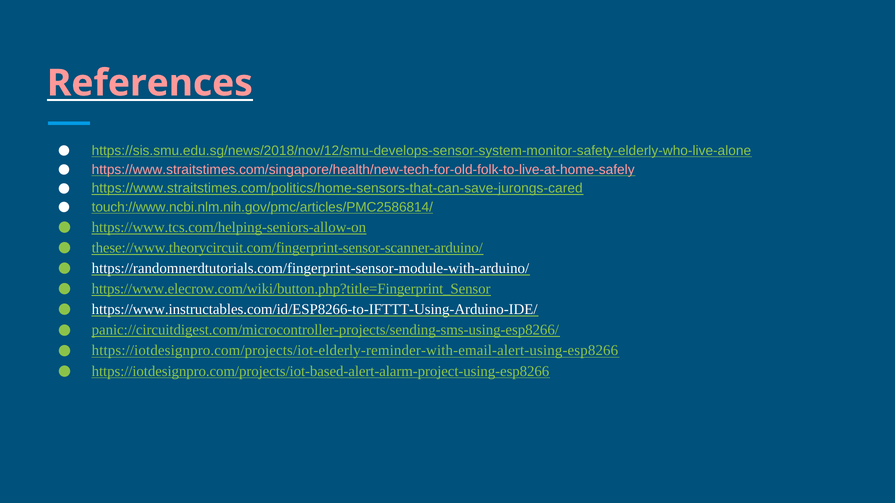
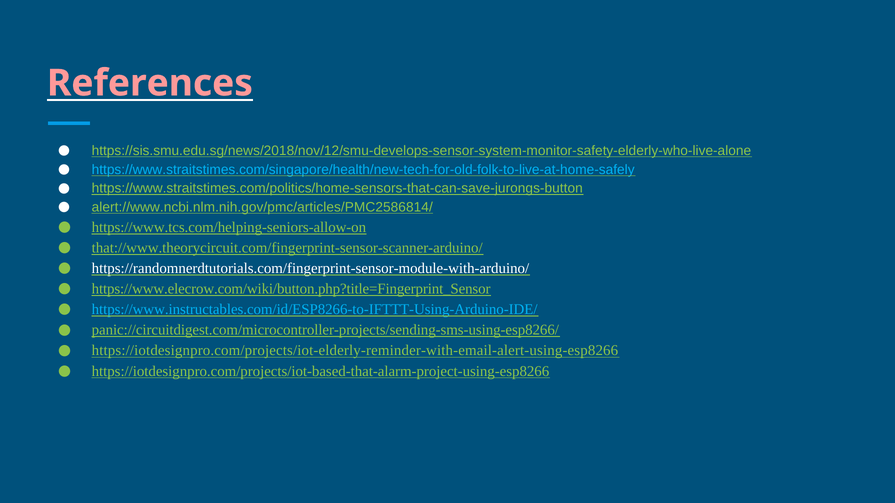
https://www.straitstimes.com/singapore/health/new-tech-for-old-folk-to-live-at-home-safely colour: pink -> light blue (363, 170)
https://www.straitstimes.com/politics/home-sensors-that-can-save-jurongs-cared: https://www.straitstimes.com/politics/home-sensors-that-can-save-jurongs-cared -> https://www.straitstimes.com/politics/home-sensors-that-can-save-jurongs-button (337, 189)
touch://www.ncbi.nlm.nih.gov/pmc/articles/PMC2586814/: touch://www.ncbi.nlm.nih.gov/pmc/articles/PMC2586814/ -> alert://www.ncbi.nlm.nih.gov/pmc/articles/PMC2586814/ (262, 208)
these://www.theorycircuit.com/fingerprint-sensor-scanner-arduino/: these://www.theorycircuit.com/fingerprint-sensor-scanner-arduino/ -> that://www.theorycircuit.com/fingerprint-sensor-scanner-arduino/ (287, 248)
https://www.instructables.com/id/ESP8266-to-IFTTT-Using-Arduino-IDE/ colour: white -> light blue (315, 310)
https://iotdesignpro.com/projects/iot-based-alert-alarm-project-using-esp8266: https://iotdesignpro.com/projects/iot-based-alert-alarm-project-using-esp8266 -> https://iotdesignpro.com/projects/iot-based-that-alarm-project-using-esp8266 (320, 371)
